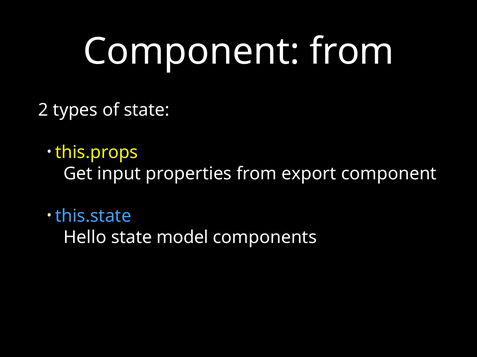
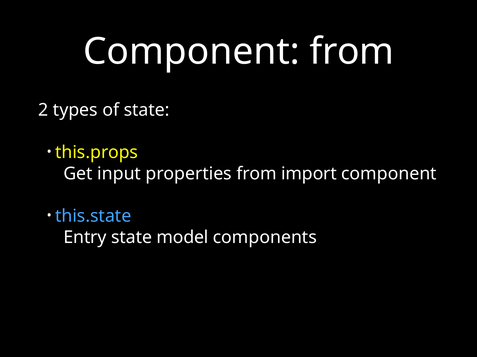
export: export -> import (309, 174)
Hello: Hello -> Entry (85, 238)
